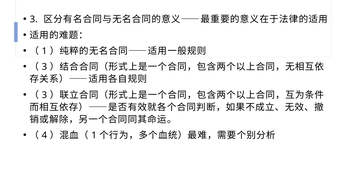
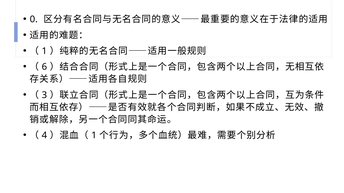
3: 3 -> 0 (34, 19)
3: 3 -> 6 (44, 67)
